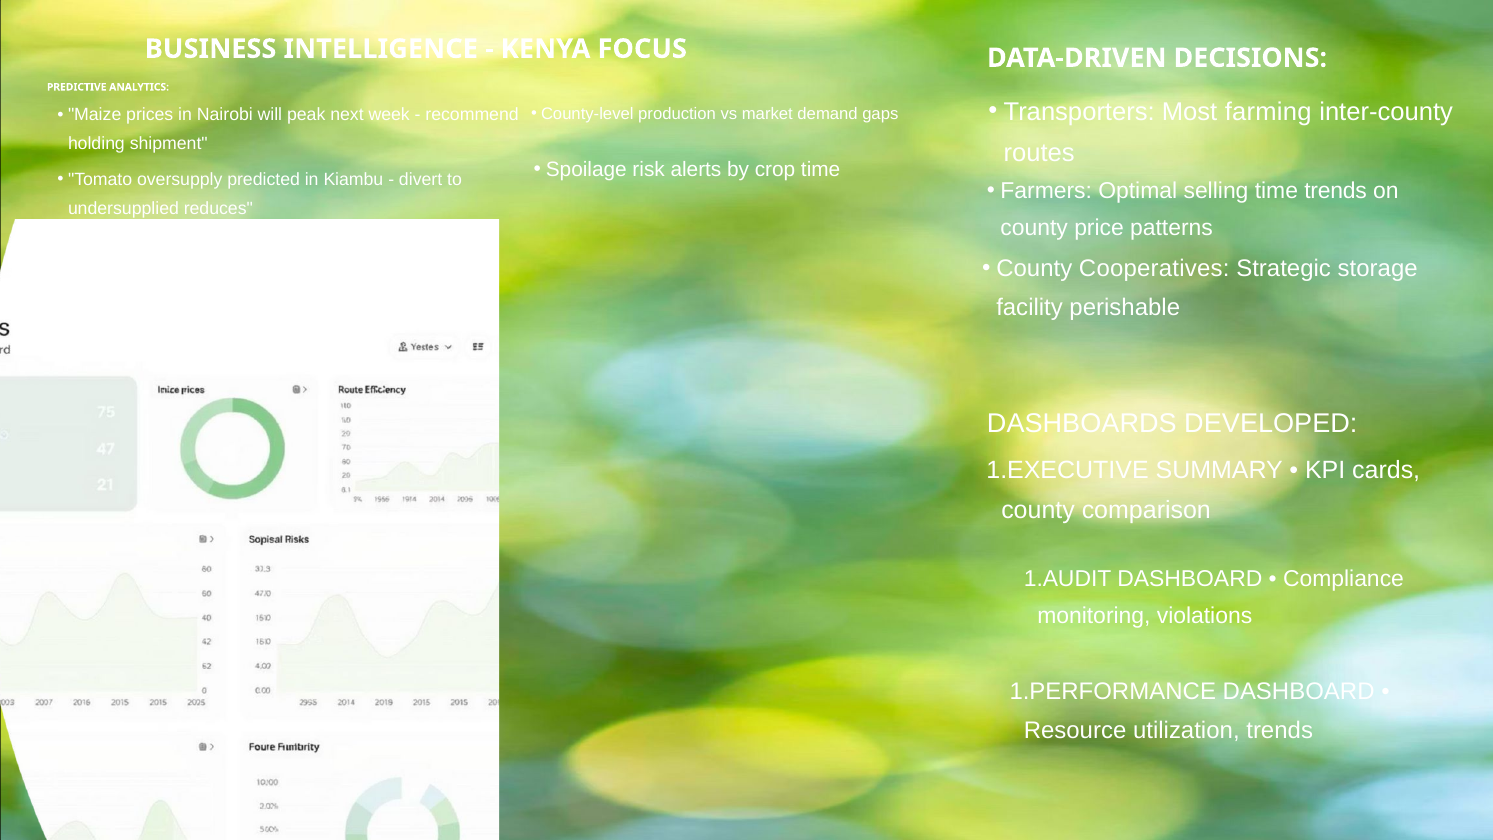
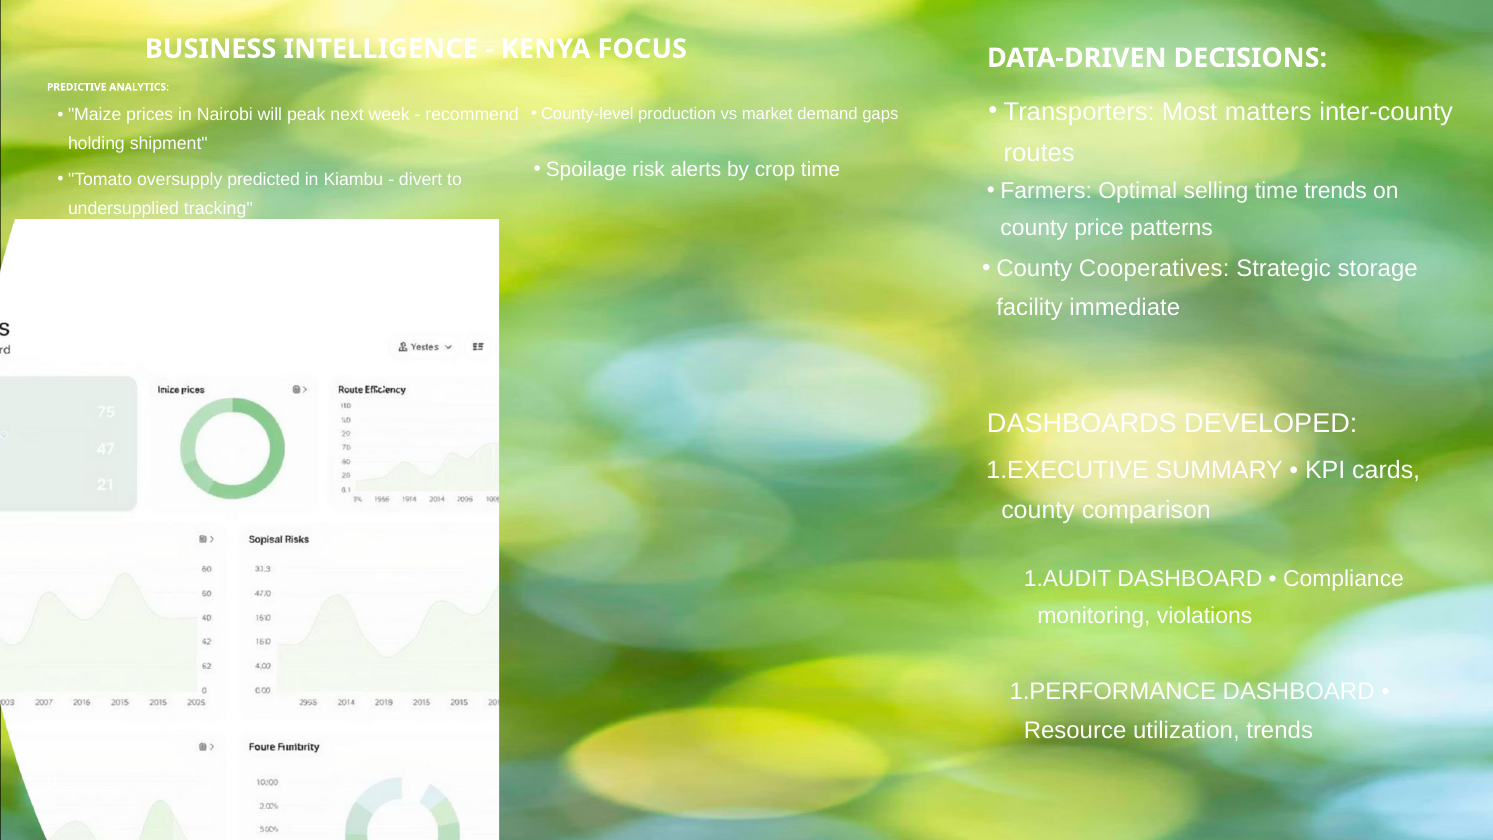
farming: farming -> matters (1268, 112)
reduces: reduces -> tracking (218, 208)
perishable: perishable -> immediate (1125, 307)
